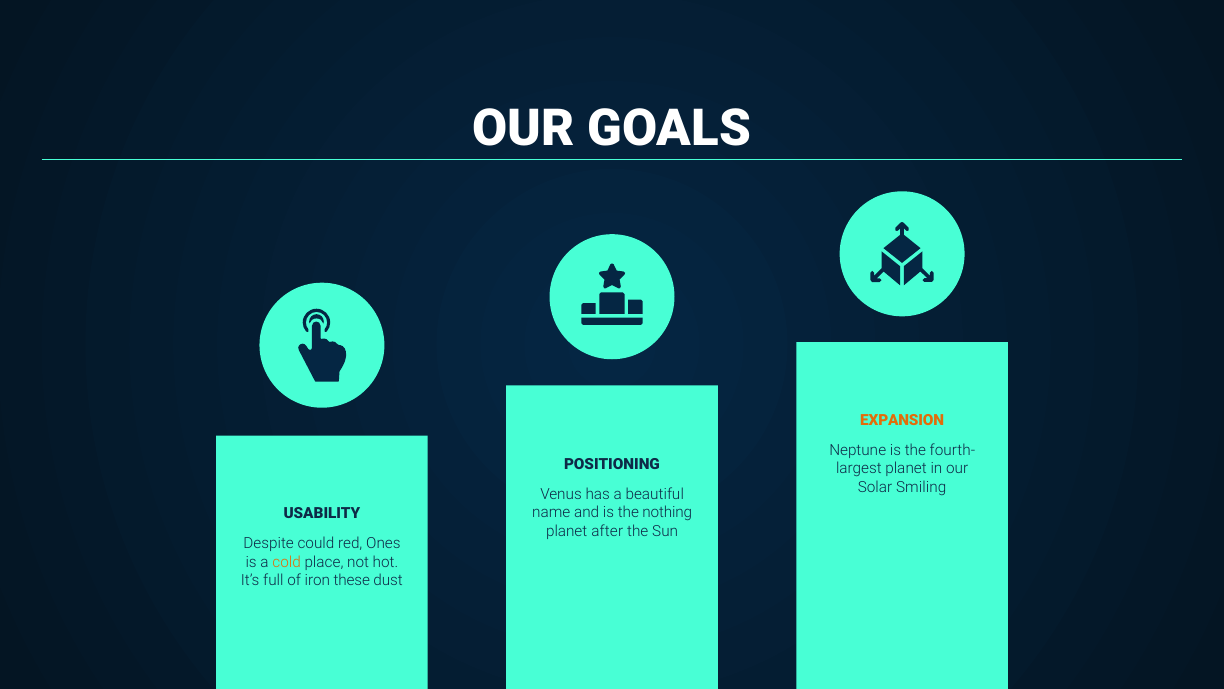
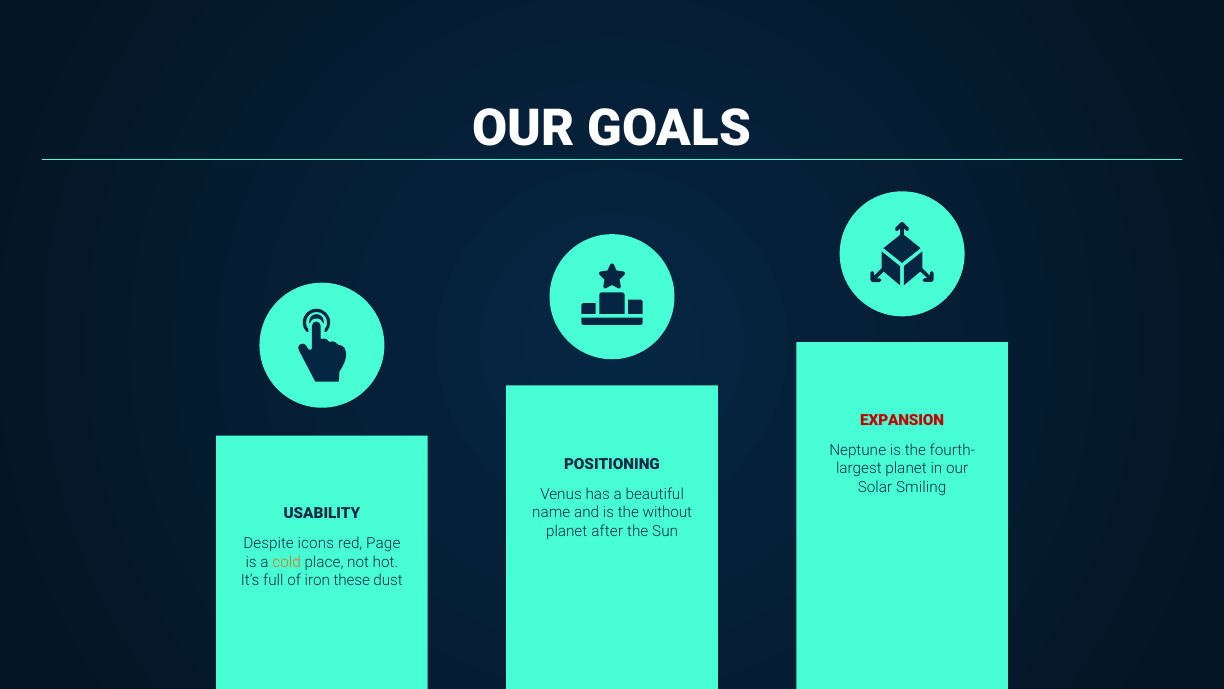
EXPANSION colour: orange -> red (902, 420)
nothing: nothing -> without (667, 513)
could: could -> icons (316, 543)
Ones: Ones -> Page (383, 543)
